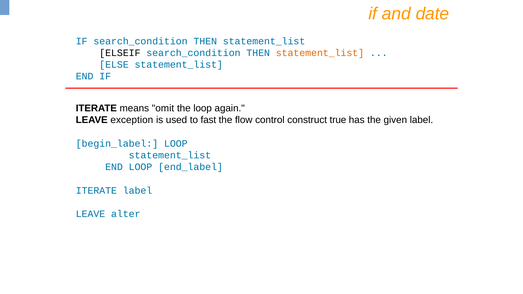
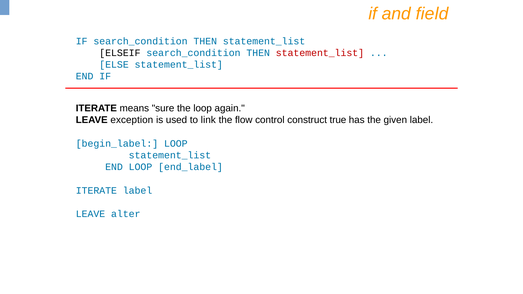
date: date -> field (432, 14)
statement_list colour: orange -> red (320, 53)
omit: omit -> sure (163, 108)
fast: fast -> link (208, 120)
